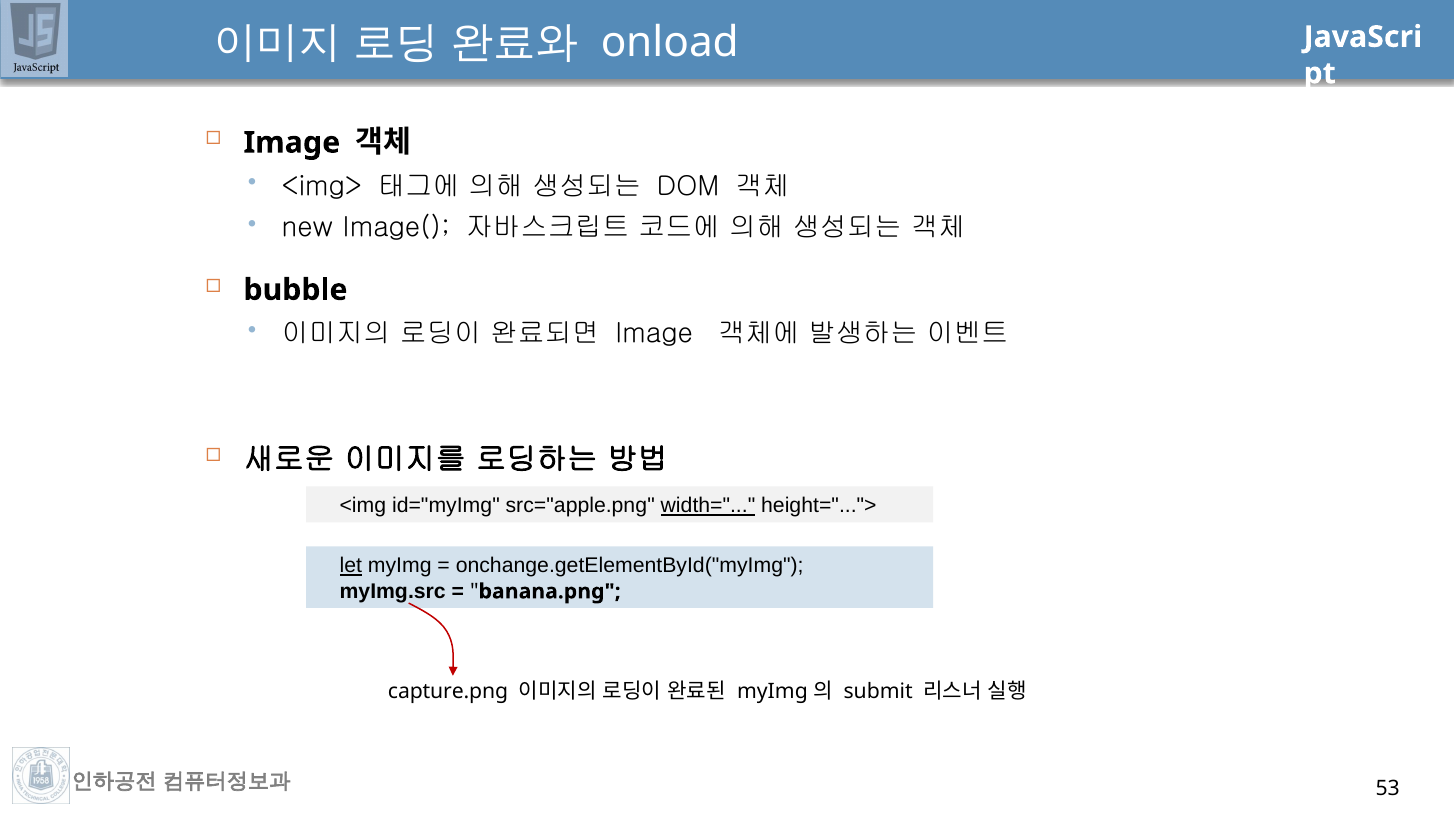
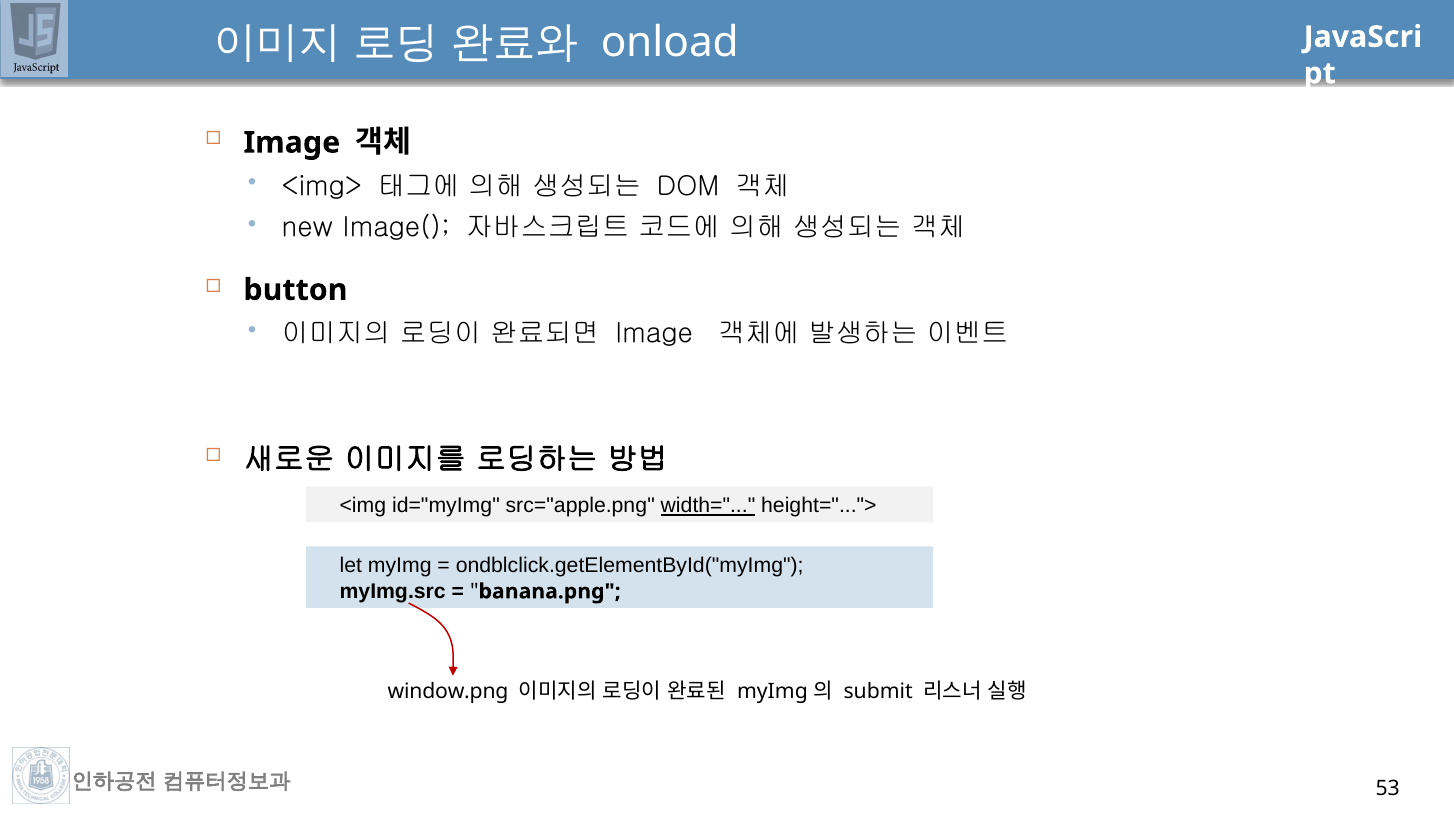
bubble: bubble -> button (295, 290)
let underline: present -> none (351, 566)
onchange.getElementById("myImg: onchange.getElementById("myImg -> ondblclick.getElementById("myImg (630, 566)
capture.png: capture.png -> window.png (448, 691)
